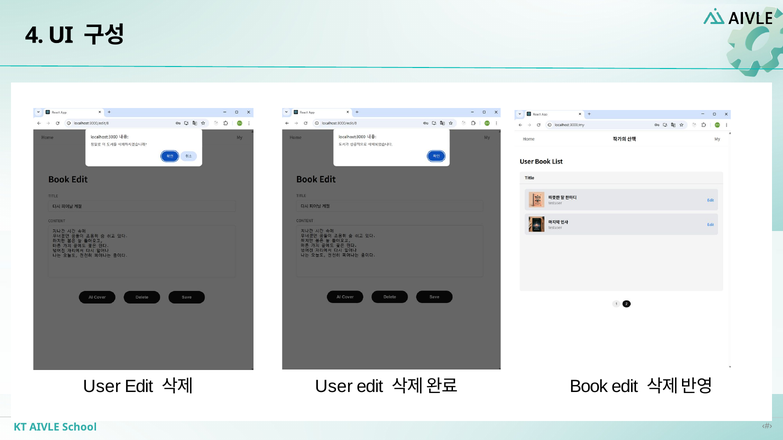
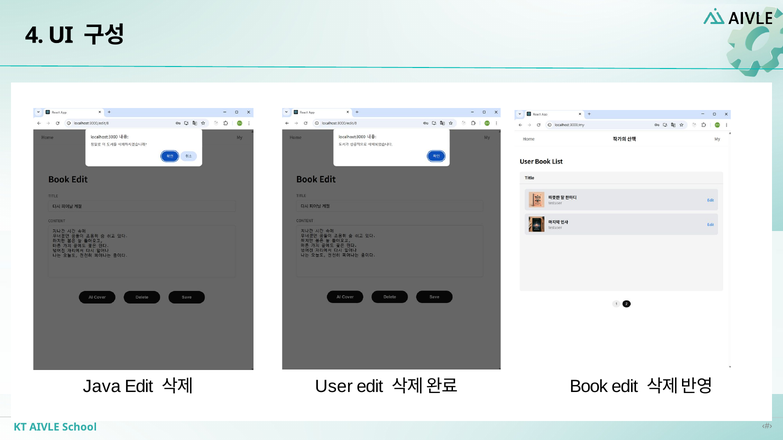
User: User -> Java (102, 387)
